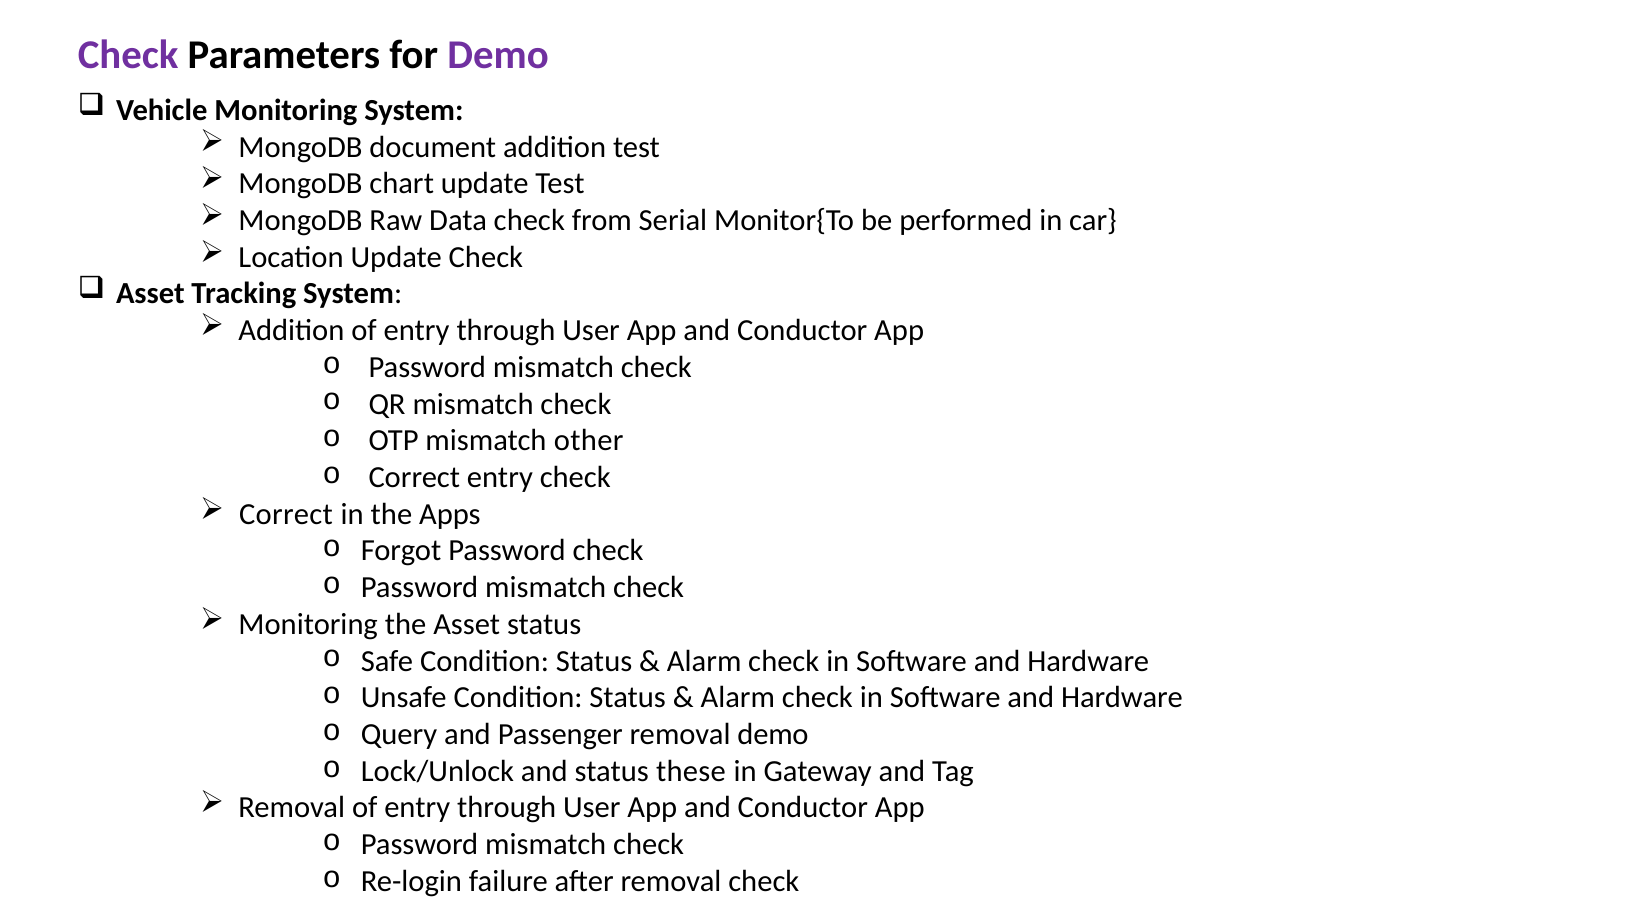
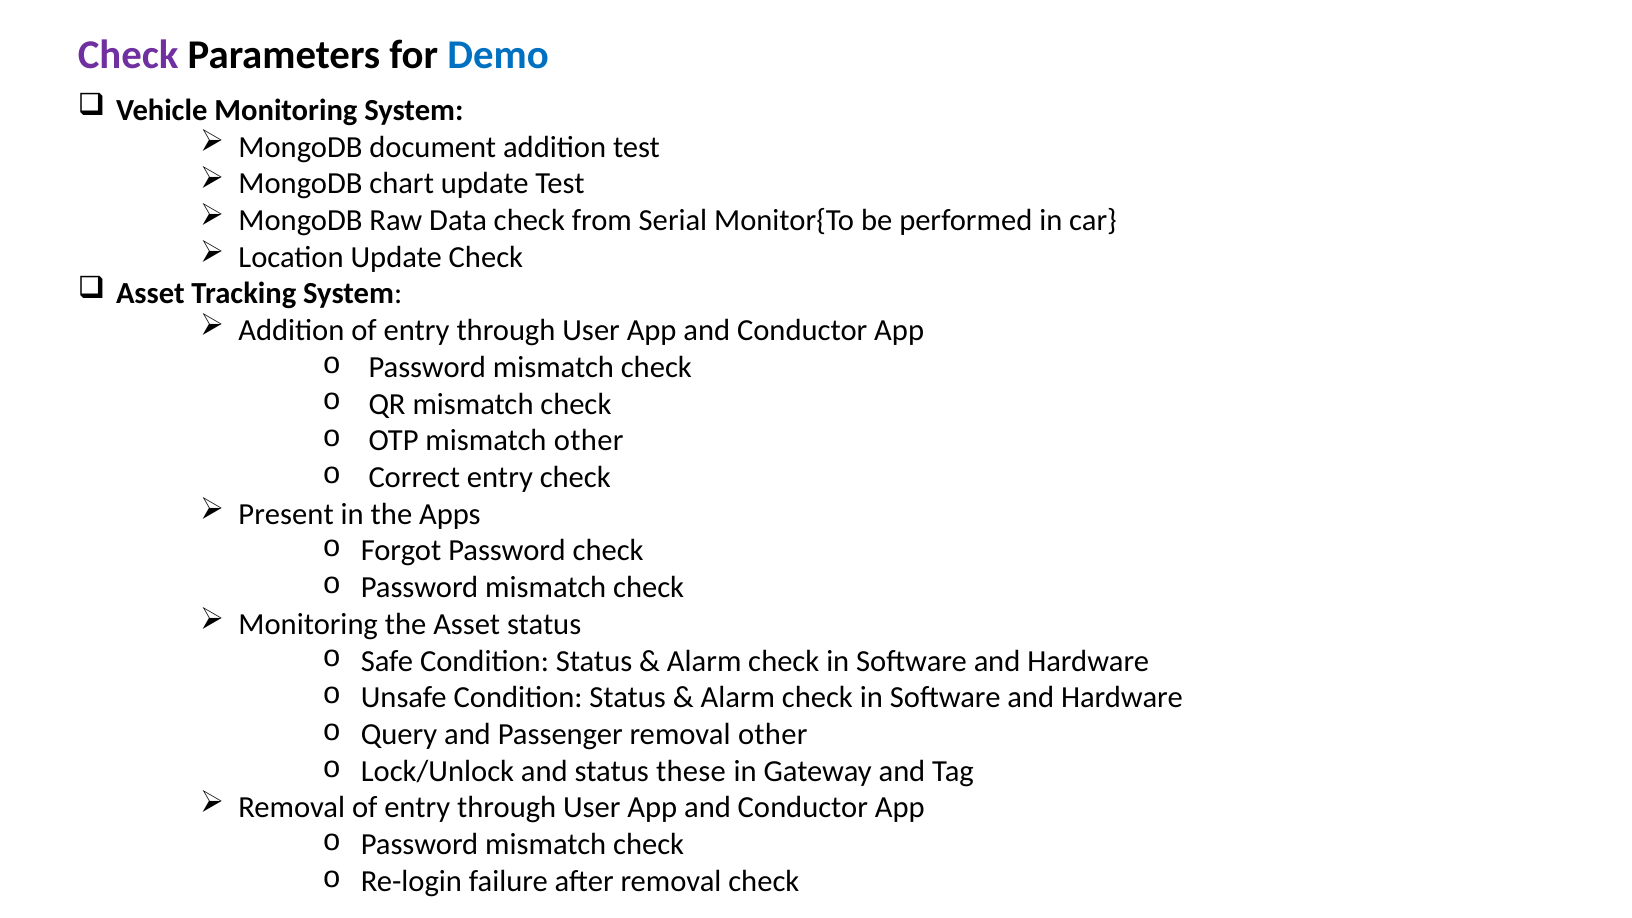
Demo colour: purple -> blue (498, 55)
Correct: Correct -> Present (286, 514)
removal demo: demo -> other (773, 734)
